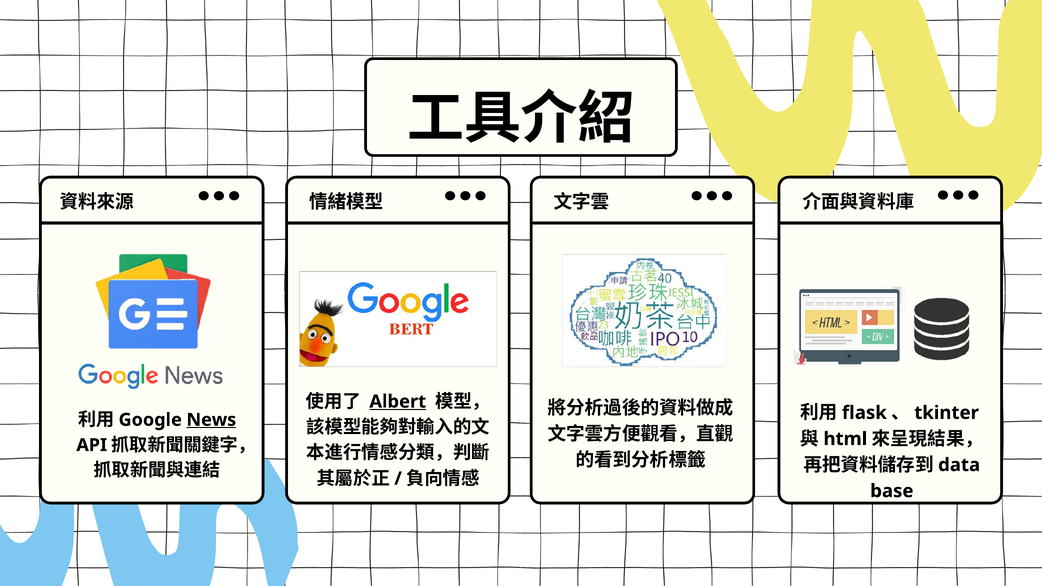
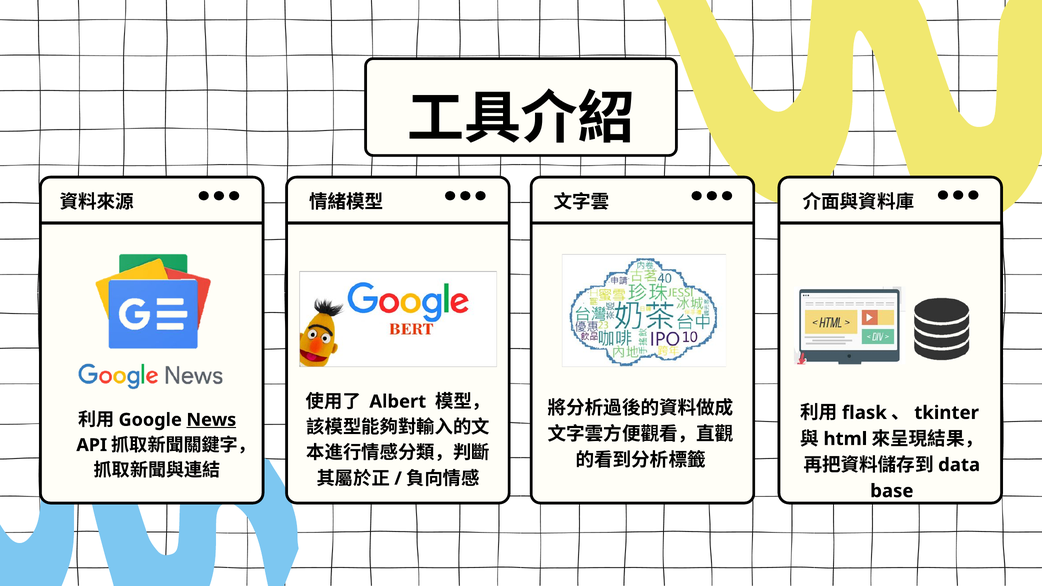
Albert underline: present -> none (398, 402)
